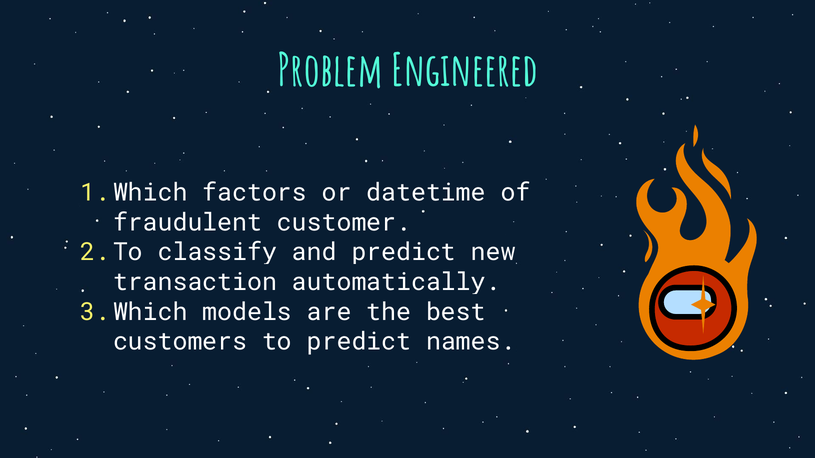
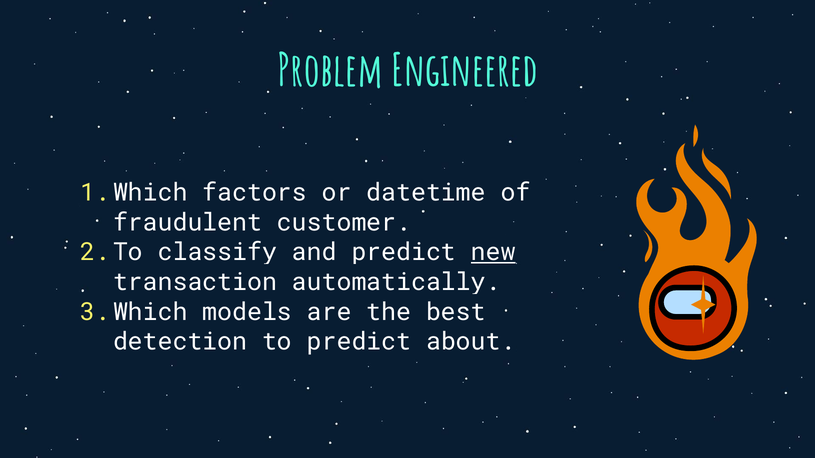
new underline: none -> present (493, 252)
customers: customers -> detection (180, 342)
names: names -> about (471, 342)
